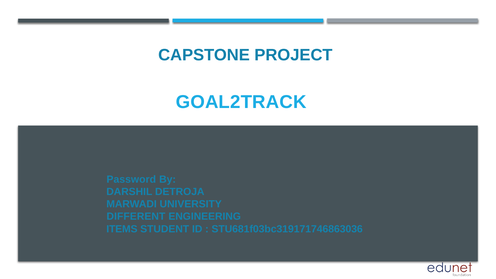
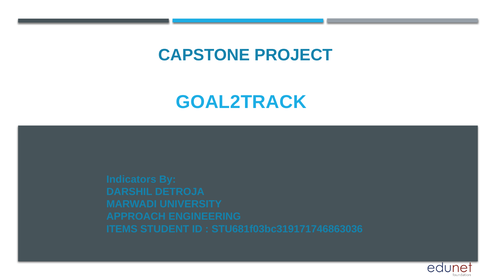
Password: Password -> Indicators (131, 179)
DIFFERENT: DIFFERENT -> APPROACH (136, 217)
